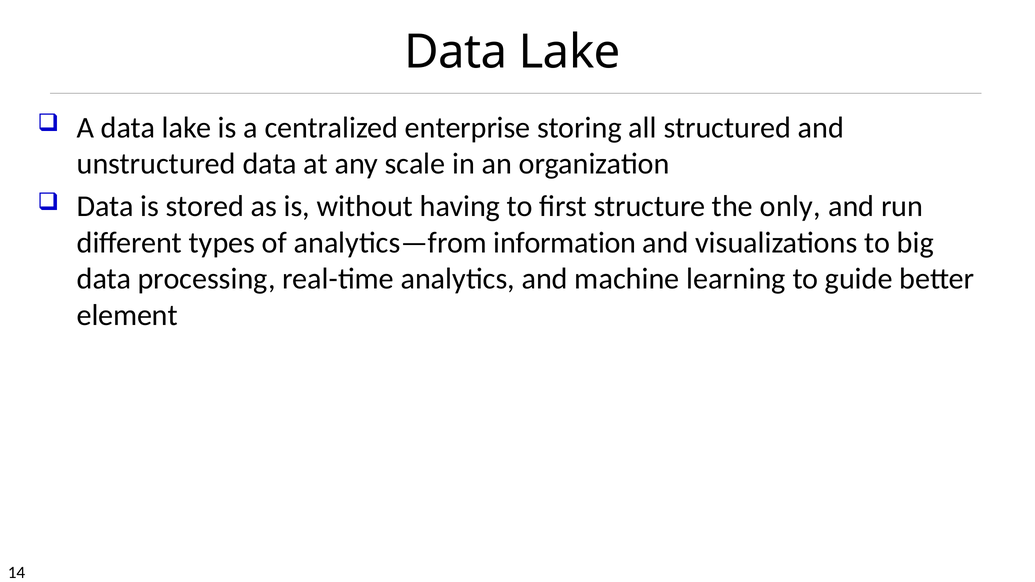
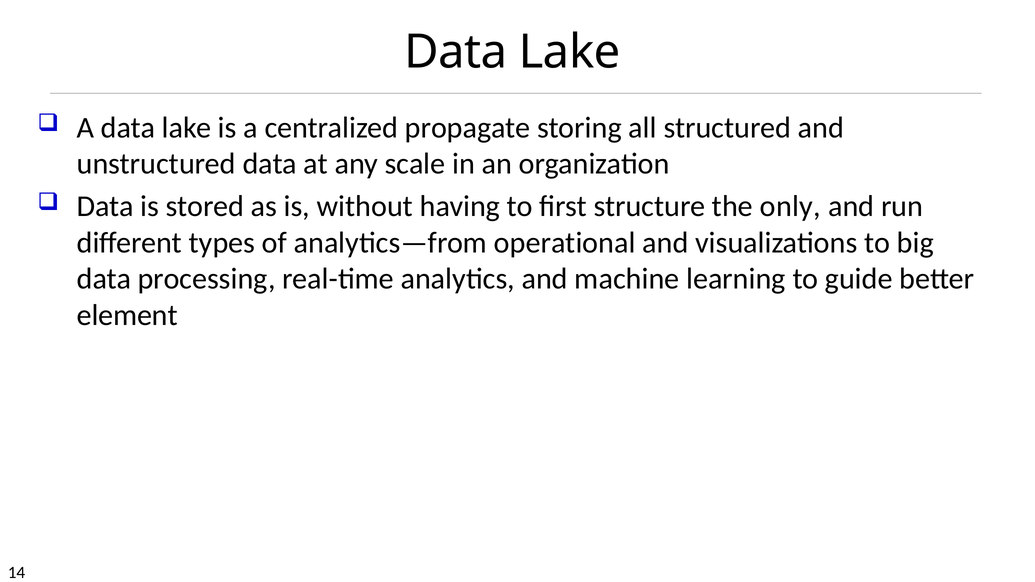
enterprise: enterprise -> propagate (468, 128)
information: information -> operational (565, 243)
